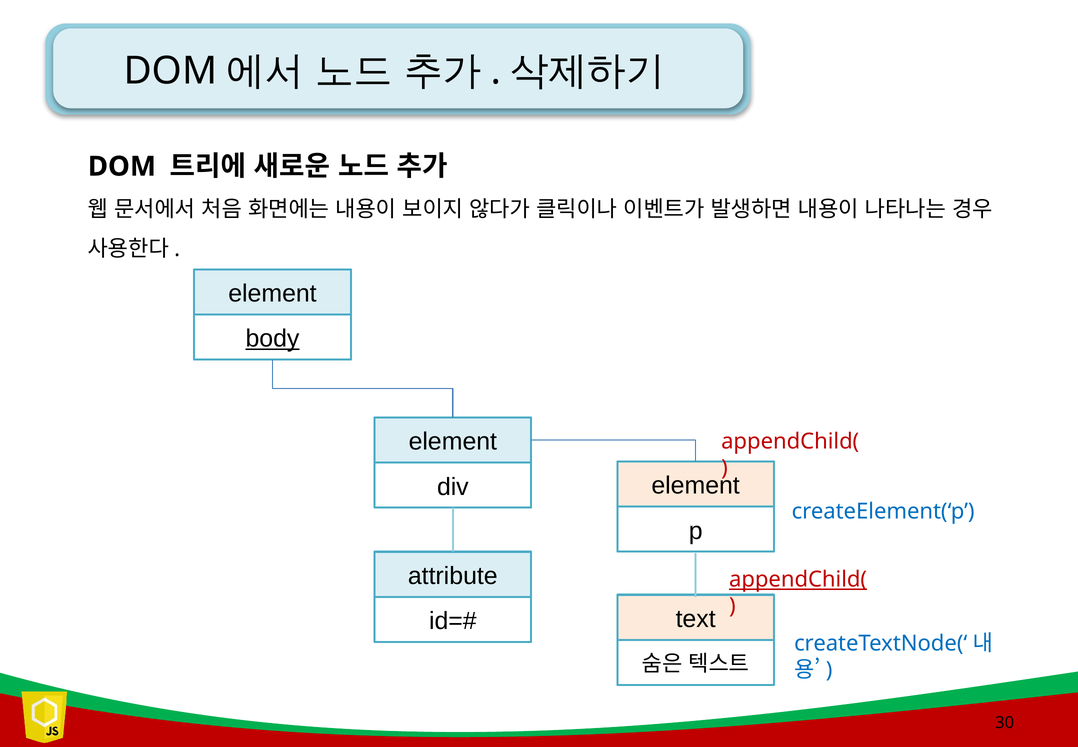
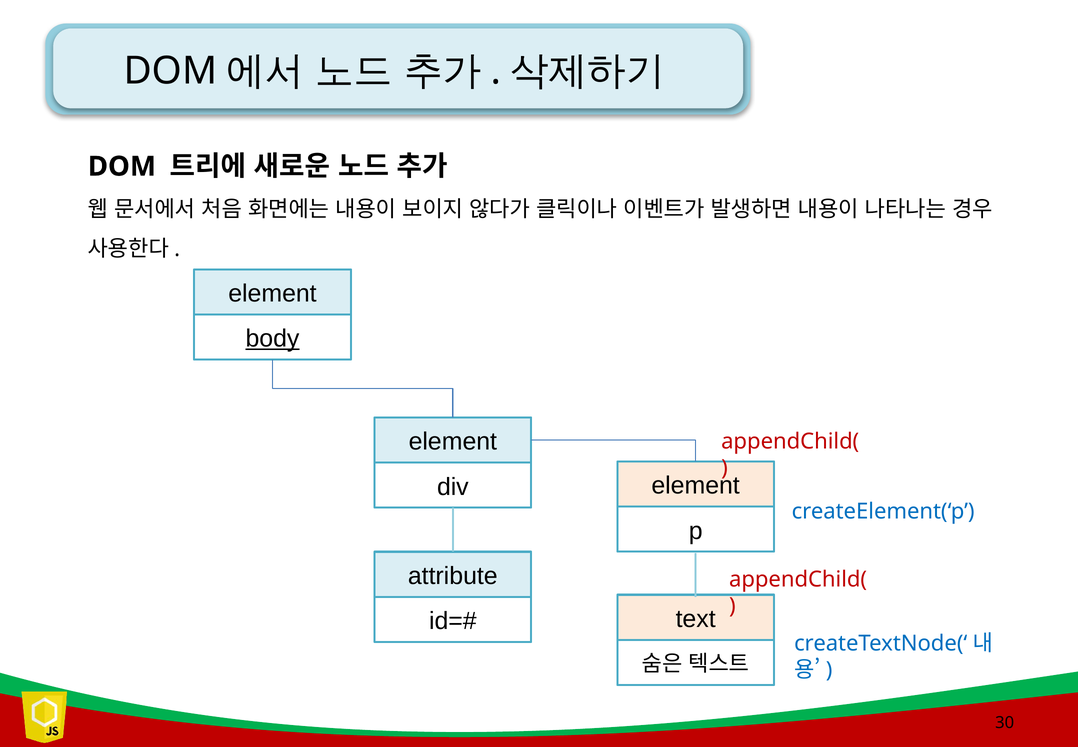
appendChild( underline: present -> none (798, 579)
